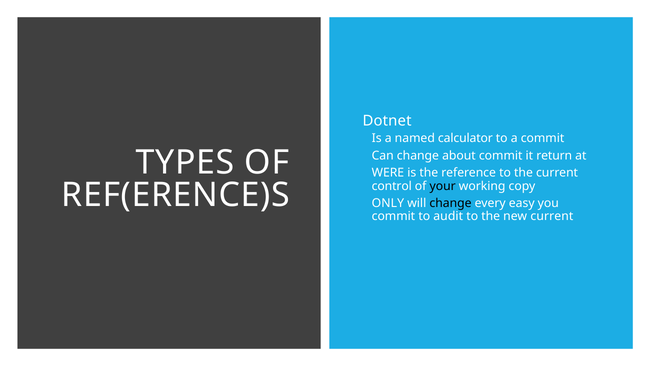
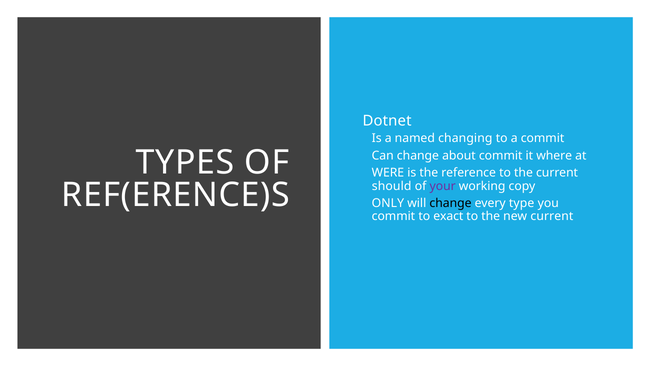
calculator: calculator -> changing (465, 138)
return: return -> where (554, 155)
control: control -> should (392, 186)
your colour: black -> purple (443, 186)
easy: easy -> type (522, 203)
audit: audit -> exact (448, 216)
